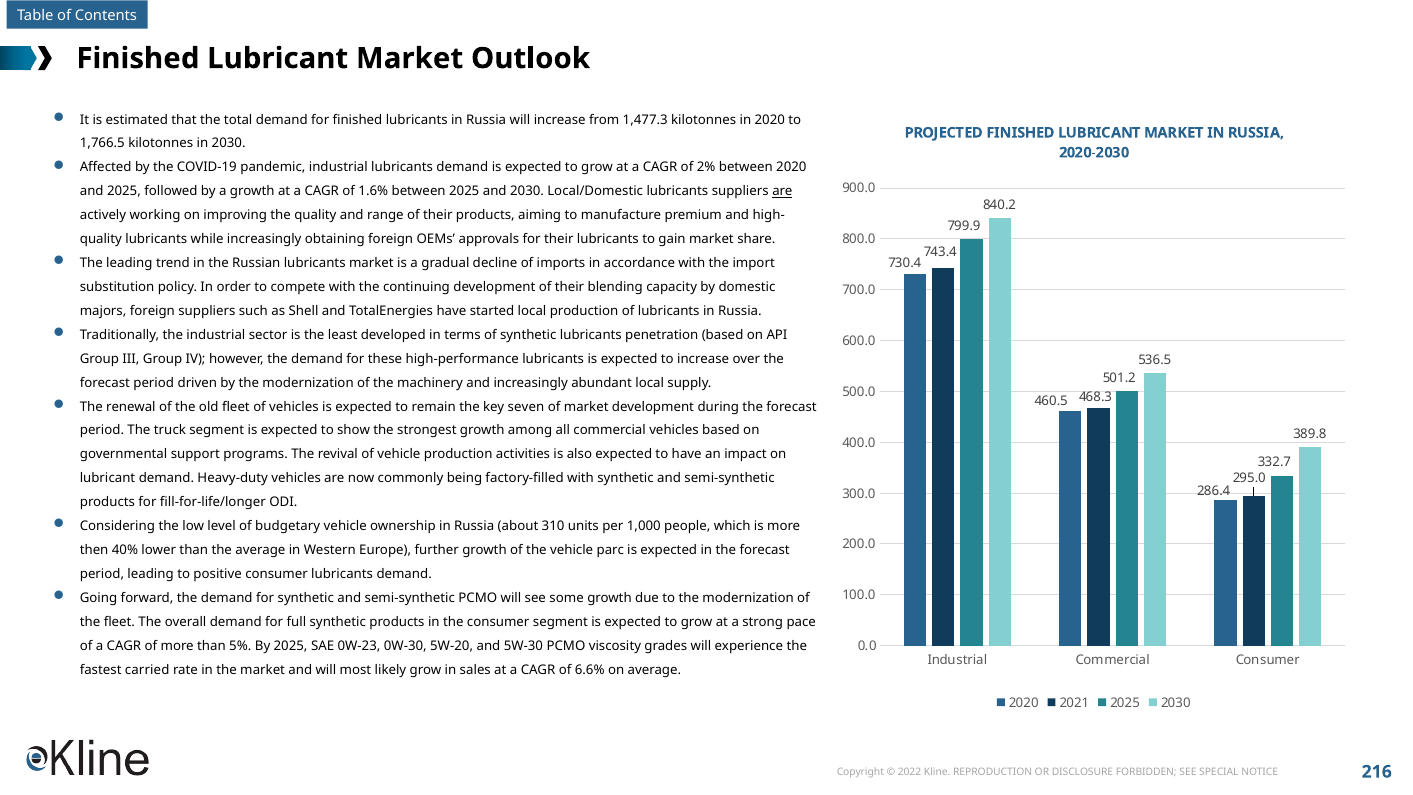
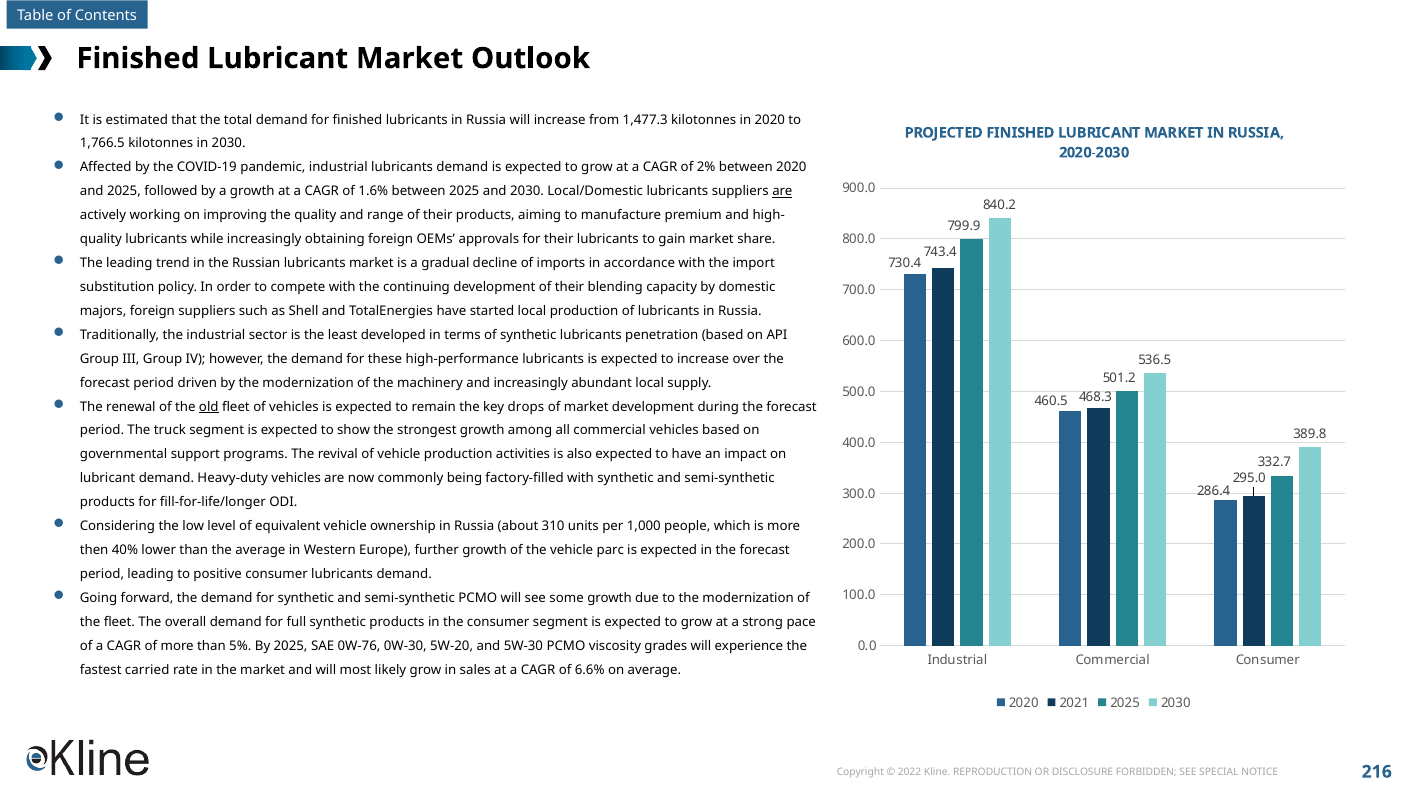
old underline: none -> present (209, 407)
seven: seven -> drops (526, 407)
budgetary: budgetary -> equivalent (288, 526)
0W-23: 0W-23 -> 0W-76 (359, 646)
